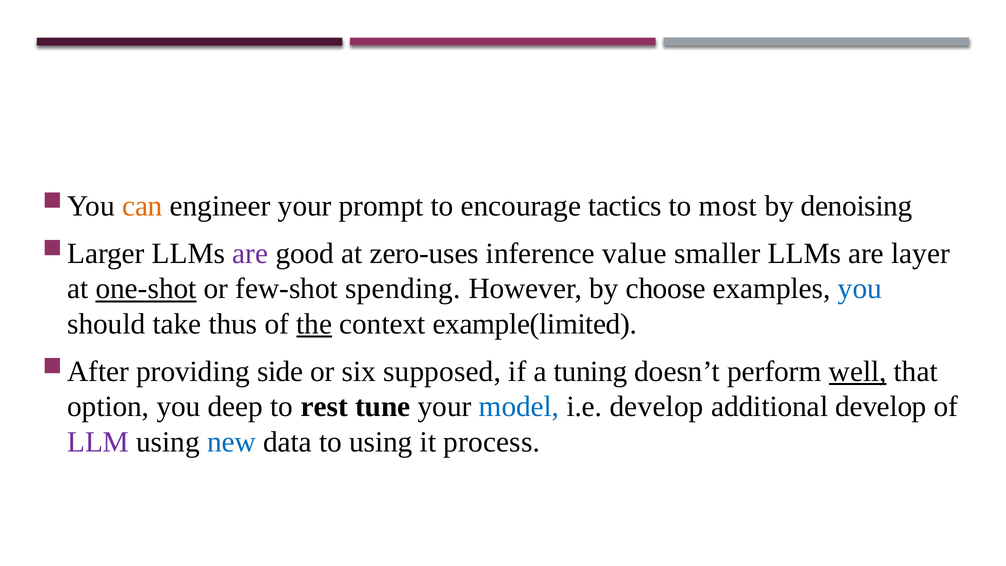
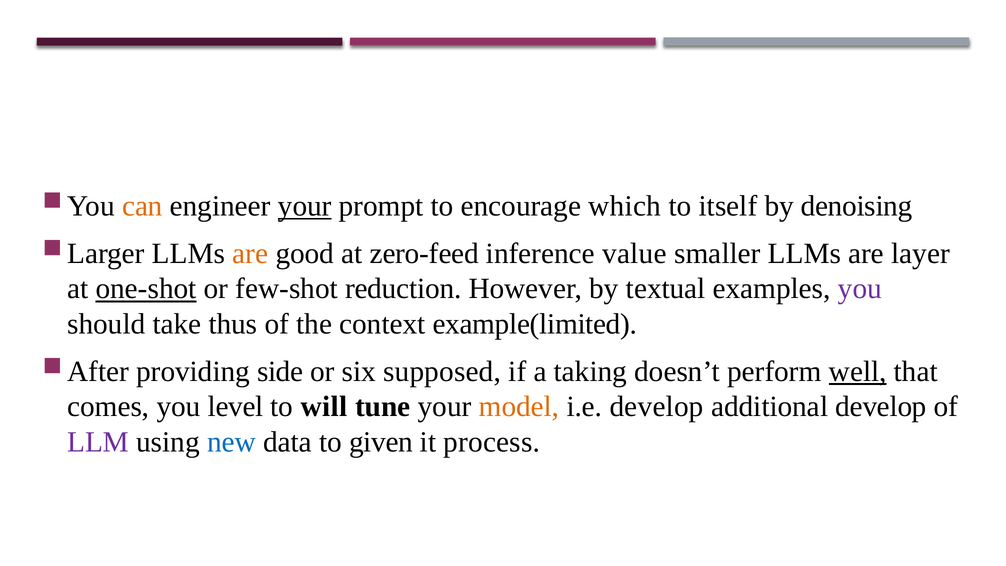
your underline: none -> present (305, 206)
tactics: tactics -> which (625, 206)
most: most -> itself (728, 206)
are colour: purple -> orange (250, 253)
zero-uses: zero-uses -> zero-feed (424, 253)
spending: spending -> reduction (403, 289)
choose: choose -> textual (666, 289)
you colour: blue -> purple (860, 289)
the underline: present -> none (314, 324)
tuning: tuning -> taking (590, 371)
option: option -> comes (108, 407)
deep: deep -> level (236, 407)
rest: rest -> will (324, 407)
model colour: blue -> orange (519, 407)
to using: using -> given (381, 442)
